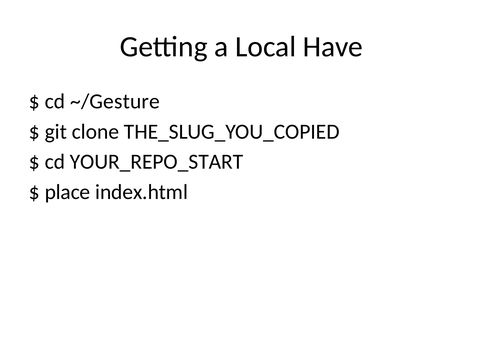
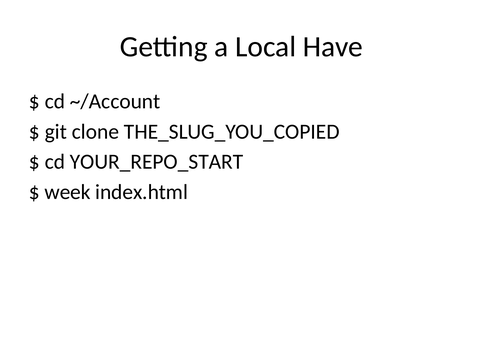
~/Gesture: ~/Gesture -> ~/Account (115, 101)
place: place -> week (68, 192)
